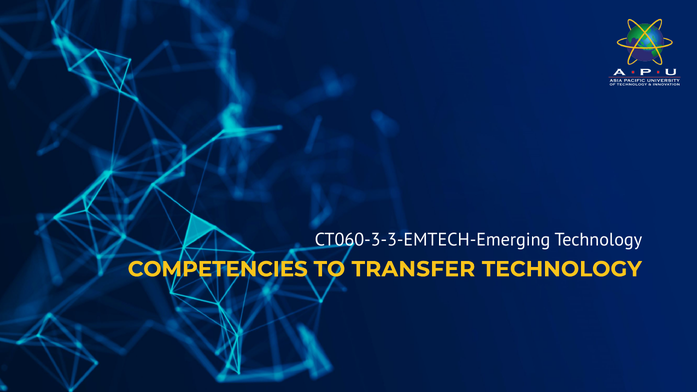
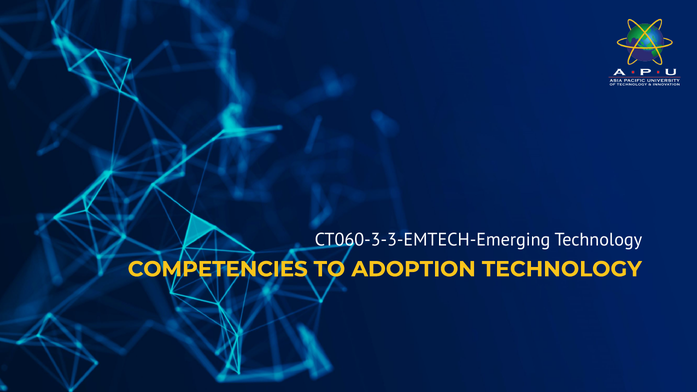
TRANSFER: TRANSFER -> ADOPTION (414, 269)
